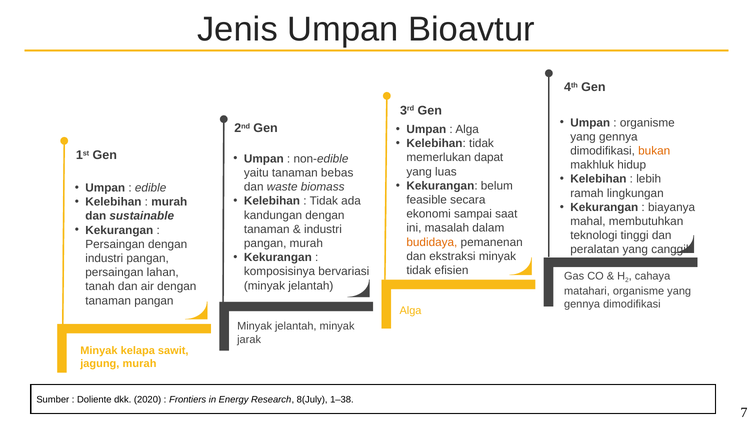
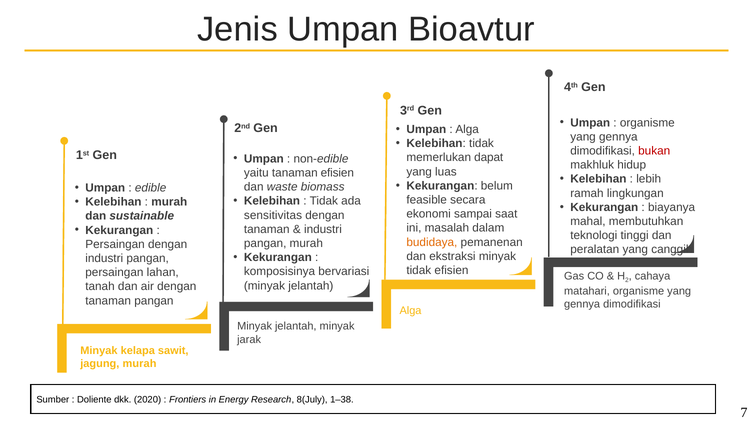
bukan colour: orange -> red (654, 151)
tanaman bebas: bebas -> efisien (337, 173)
kandungan: kandungan -> sensitivitas (273, 215)
